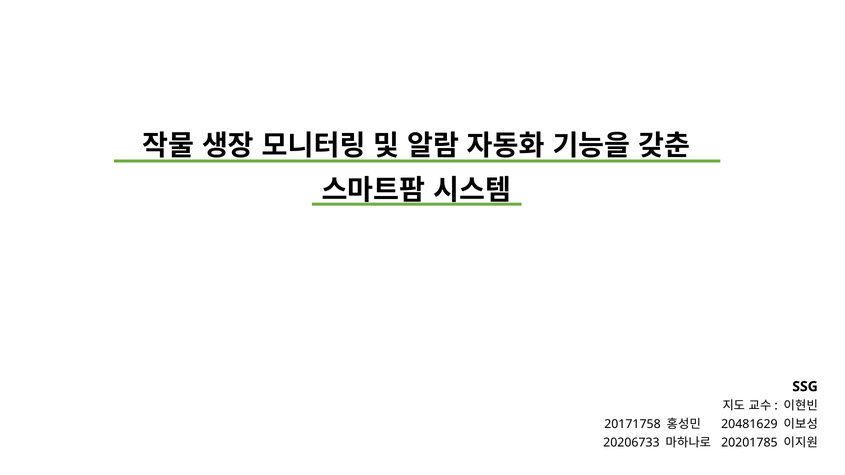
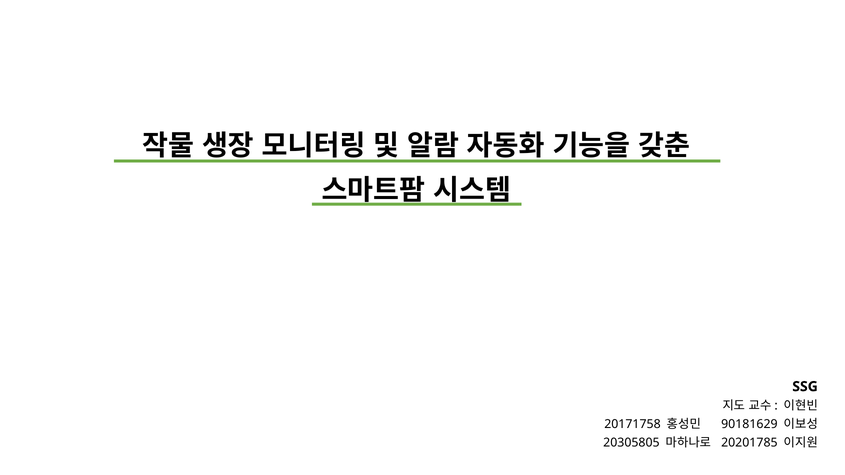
20481629: 20481629 -> 90181629 (749, 424)
20206733: 20206733 -> 20305805 (631, 443)
